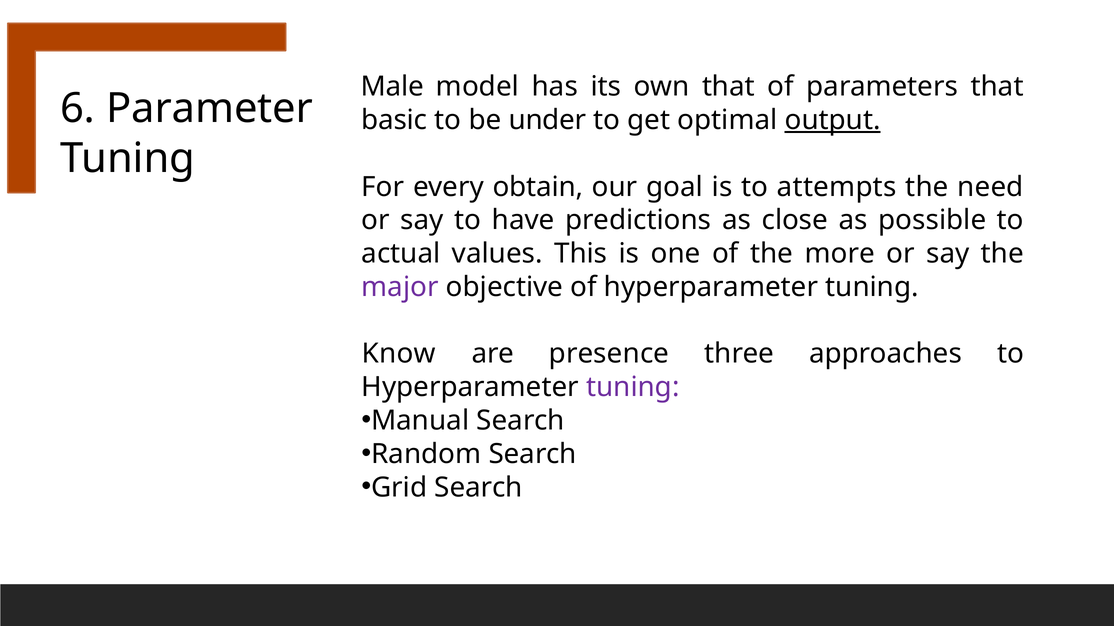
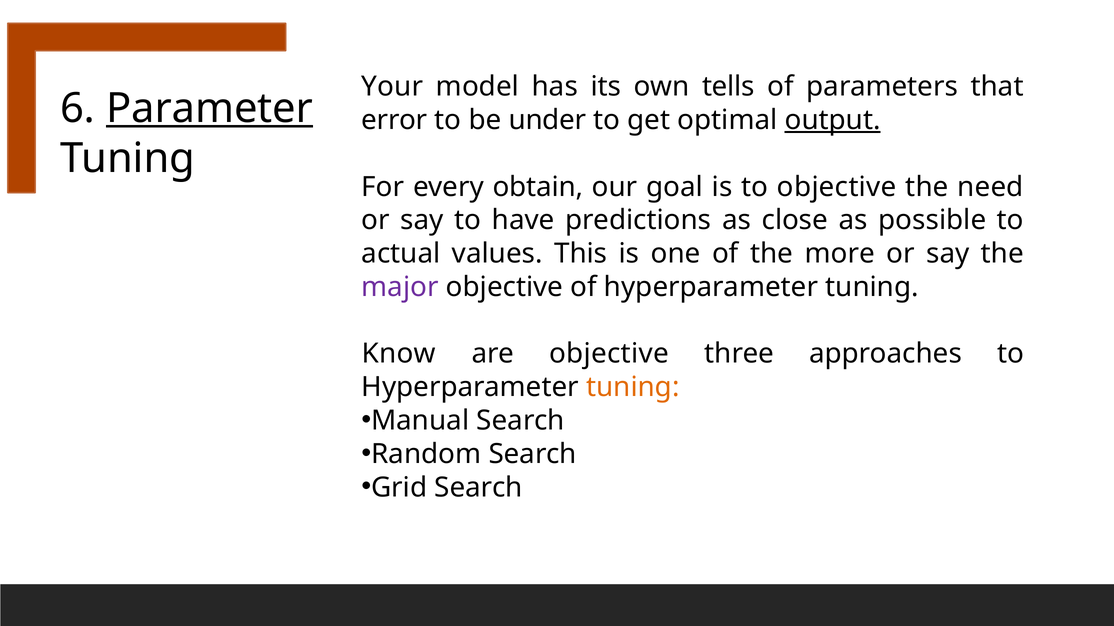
Male: Male -> Your (392, 87)
own that: that -> tells (728, 87)
Parameter underline: none -> present (210, 109)
basic: basic -> error (394, 120)
to attempts: attempts -> objective (837, 187)
are presence: presence -> objective (609, 354)
tuning colour: purple -> orange (633, 388)
